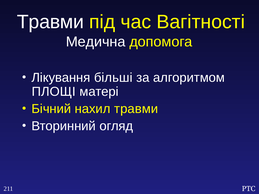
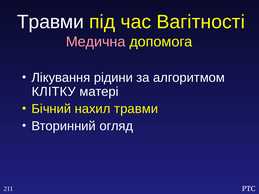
Медична colour: white -> pink (96, 42)
більші: більші -> рідини (113, 78)
ПЛОЩІ: ПЛОЩІ -> КЛІТКУ (54, 92)
